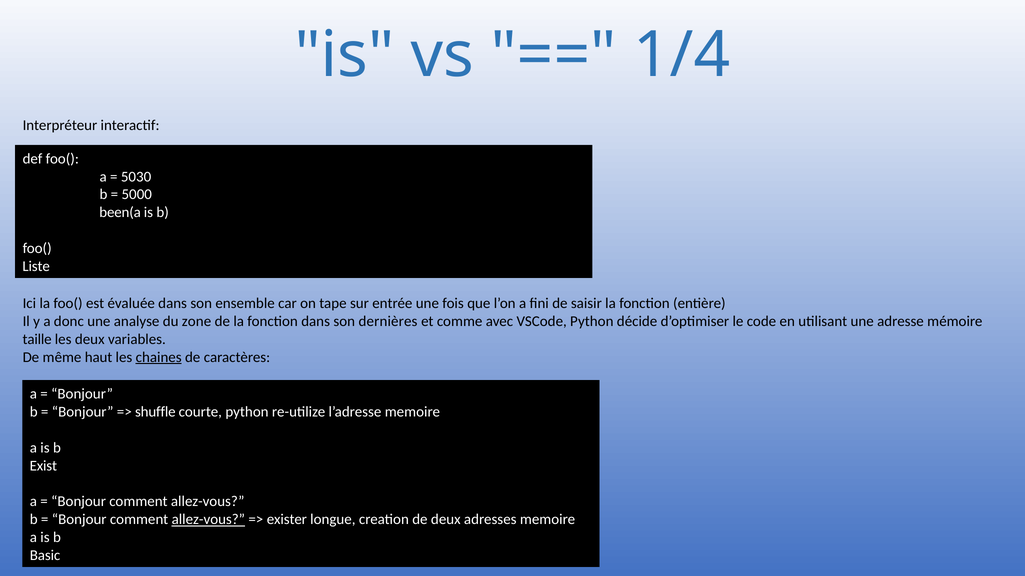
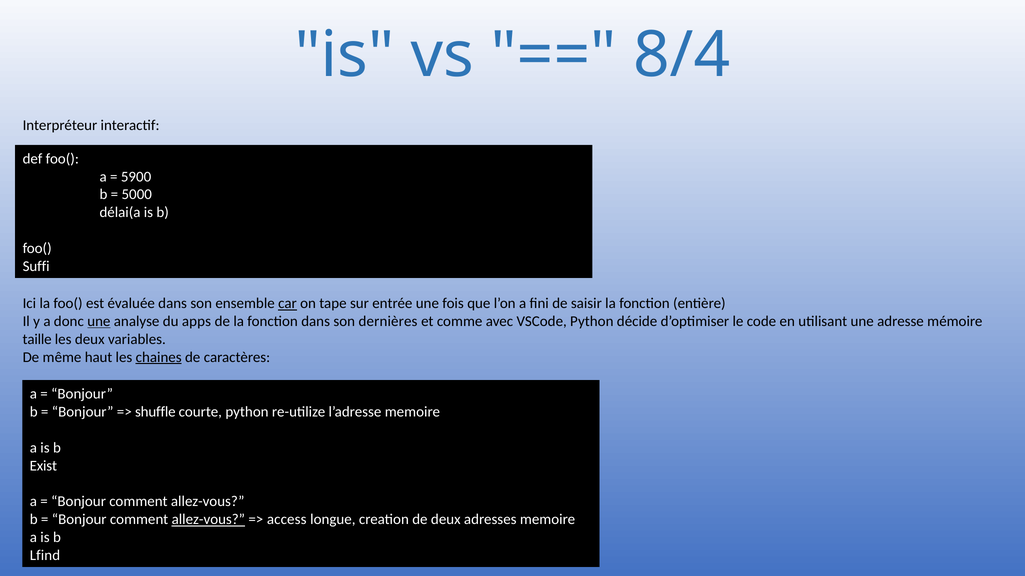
1/4: 1/4 -> 8/4 (682, 55)
5030: 5030 -> 5900 (136, 177)
been(a: been(a -> délai(a (120, 213)
Liste: Liste -> Suffi (36, 267)
car underline: none -> present (287, 304)
une underline: none -> present (99, 322)
zone: zone -> apps (196, 322)
exister: exister -> access (287, 520)
Basic: Basic -> Lfind (45, 556)
